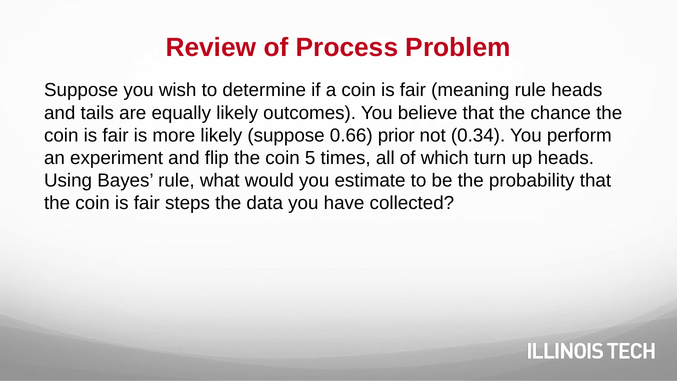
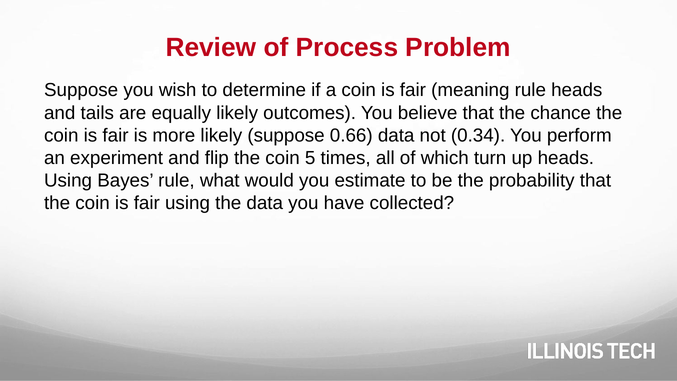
0.66 prior: prior -> data (396, 135)
fair steps: steps -> using (187, 203)
